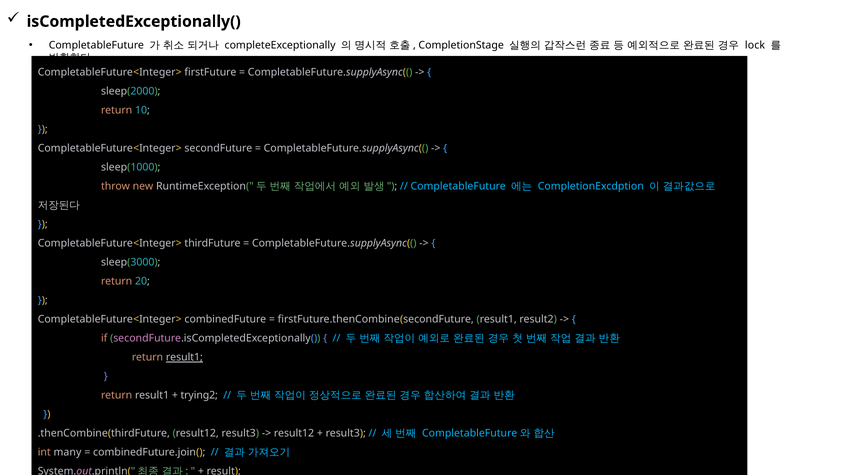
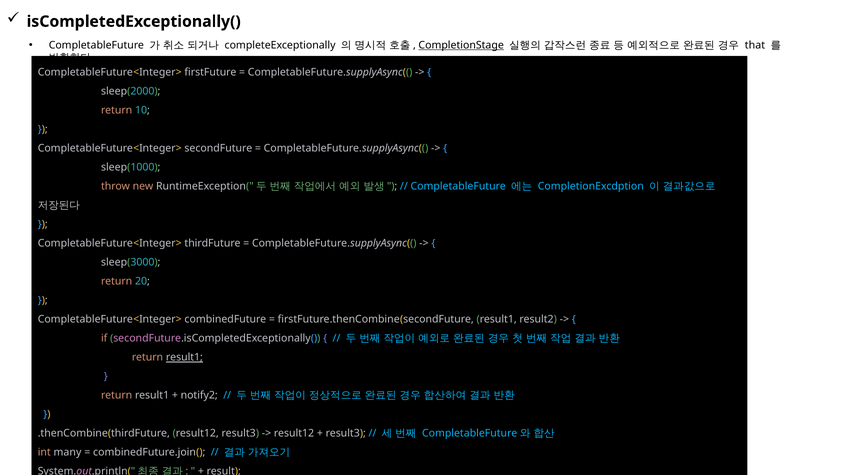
CompletionStage underline: none -> present (461, 45)
lock: lock -> that (755, 45)
trying2: trying2 -> notify2 (199, 395)
